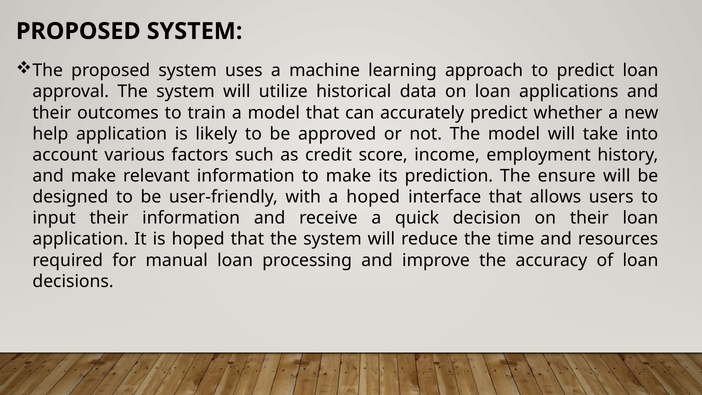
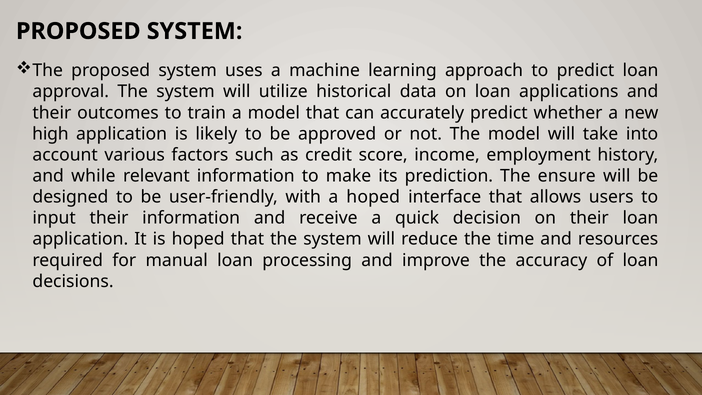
help: help -> high (50, 134)
and make: make -> while (93, 176)
